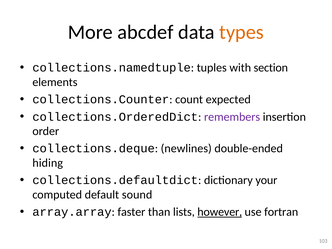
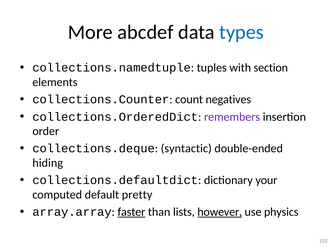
types colour: orange -> blue (242, 32)
expected: expected -> negatives (228, 100)
newlines: newlines -> syntactic (186, 149)
sound: sound -> pretty (137, 195)
faster underline: none -> present (131, 212)
fortran: fortran -> physics (281, 212)
